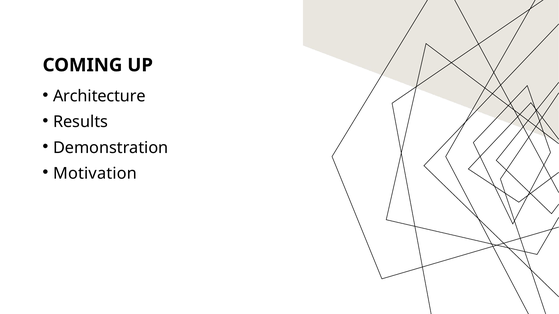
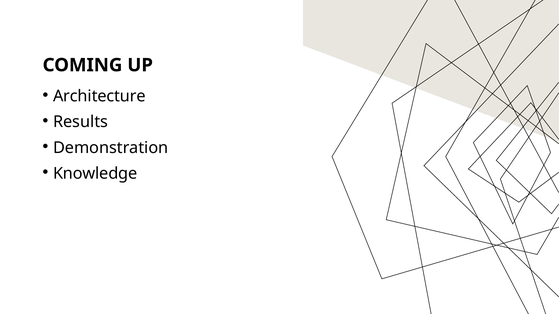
Motivation: Motivation -> Knowledge (95, 174)
